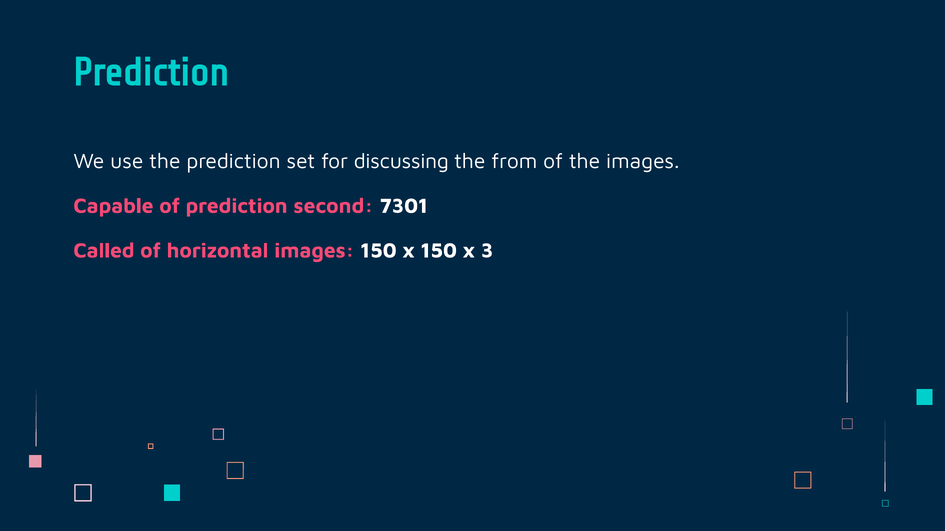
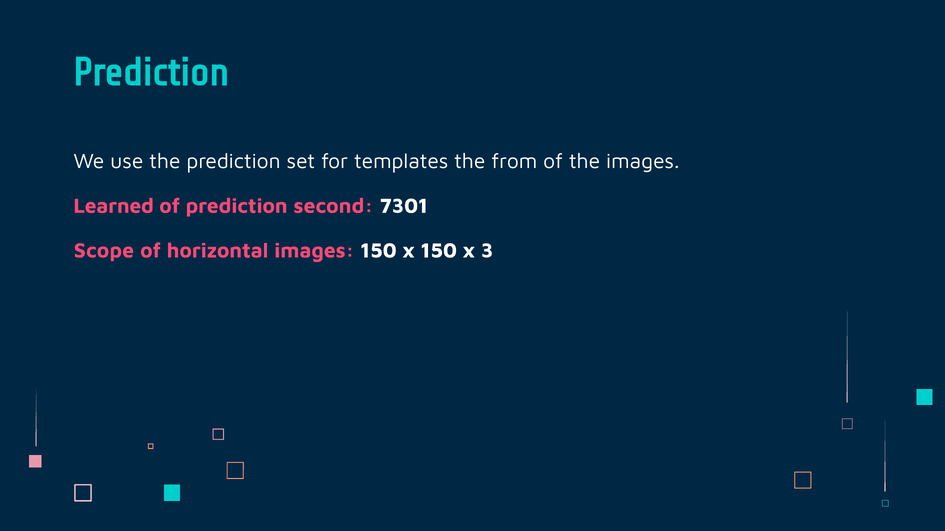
discussing: discussing -> templates (401, 161)
Capable: Capable -> Learned (114, 206)
Called: Called -> Scope (104, 251)
